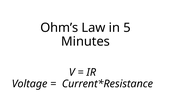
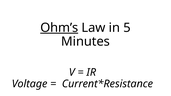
Ohm’s underline: none -> present (59, 28)
